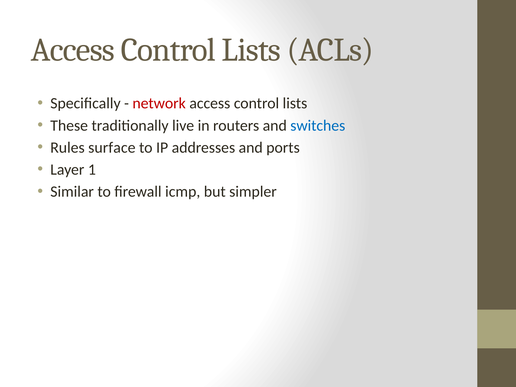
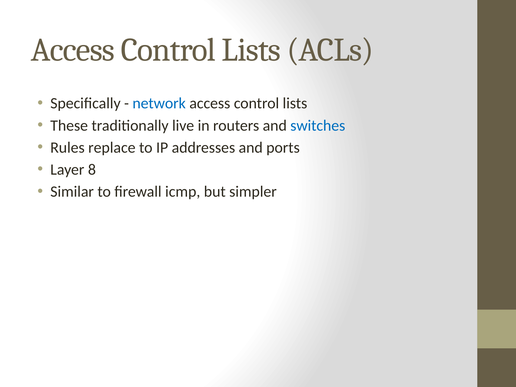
network colour: red -> blue (159, 103)
surface: surface -> replace (112, 148)
1: 1 -> 8 (92, 170)
